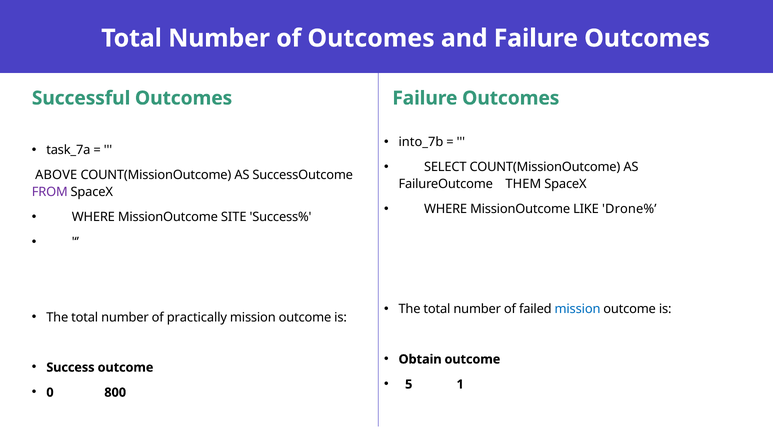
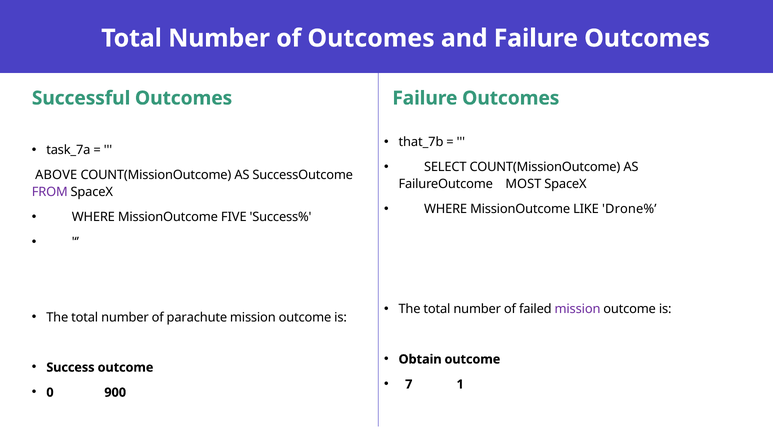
into_7b: into_7b -> that_7b (421, 142)
THEM: THEM -> MOST (523, 184)
SITE: SITE -> FIVE (234, 217)
mission colour: blue -> purple (578, 309)
practically: practically -> parachute (197, 317)
5: 5 -> 7 (409, 384)
800: 800 -> 900 (115, 392)
